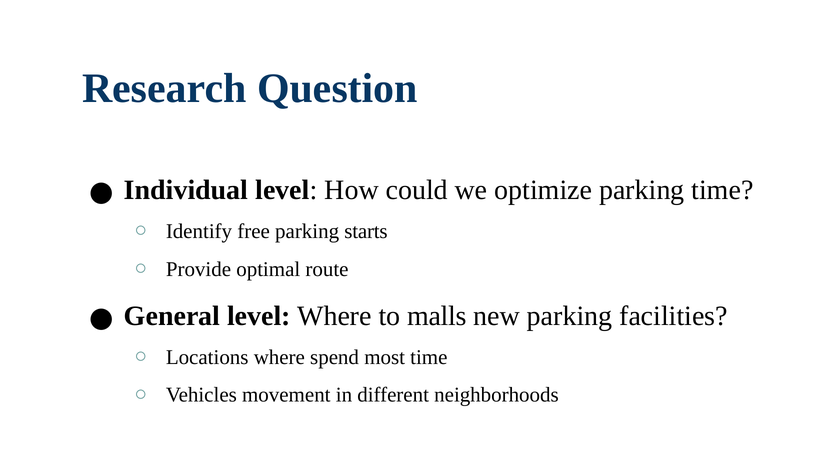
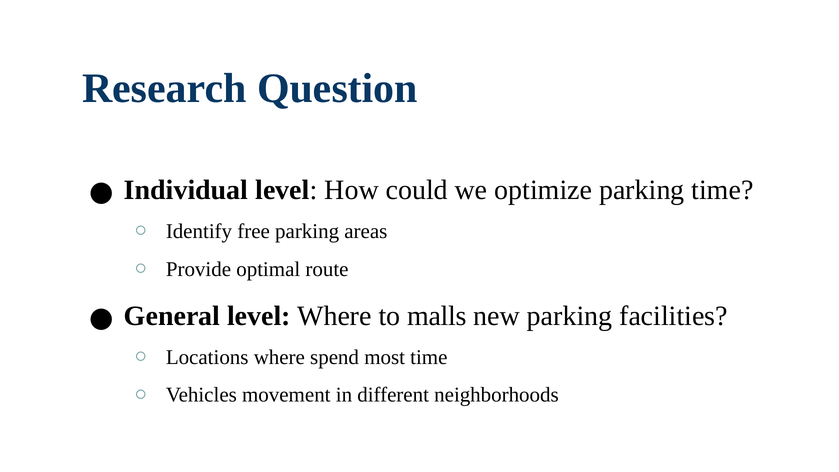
starts: starts -> areas (366, 231)
